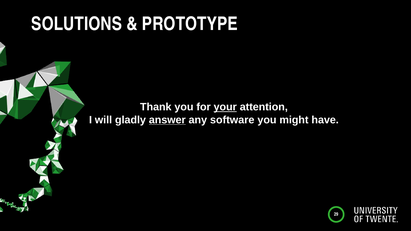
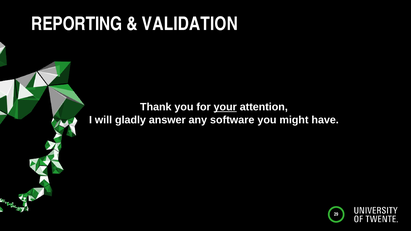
SOLUTIONS: SOLUTIONS -> REPORTING (77, 24)
PROTOTYPE: PROTOTYPE -> VALIDATION (190, 24)
answer underline: present -> none (167, 120)
